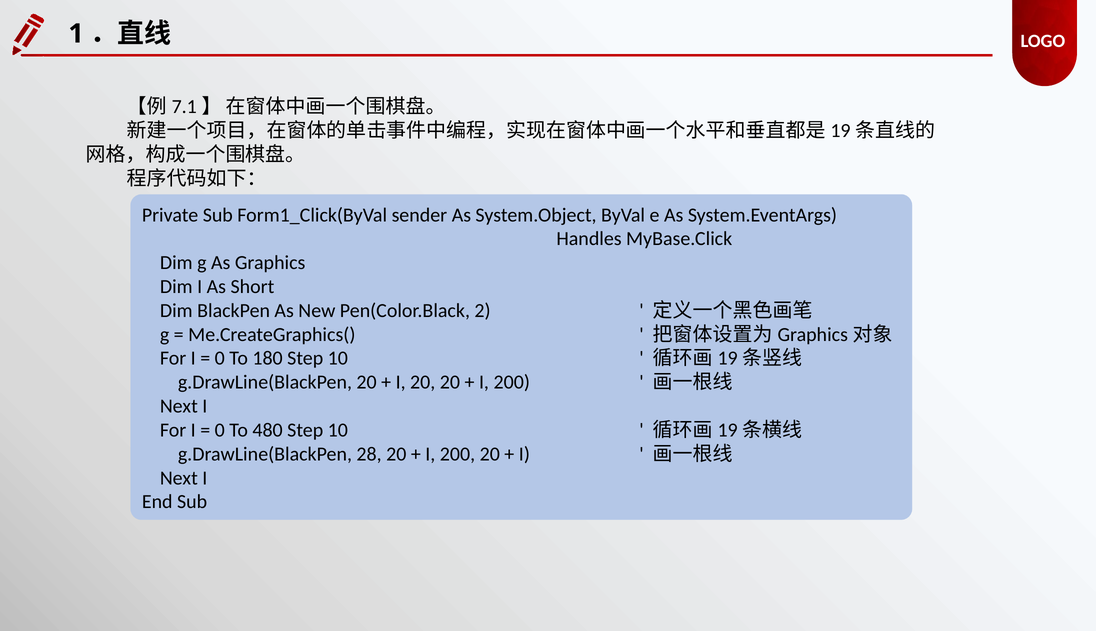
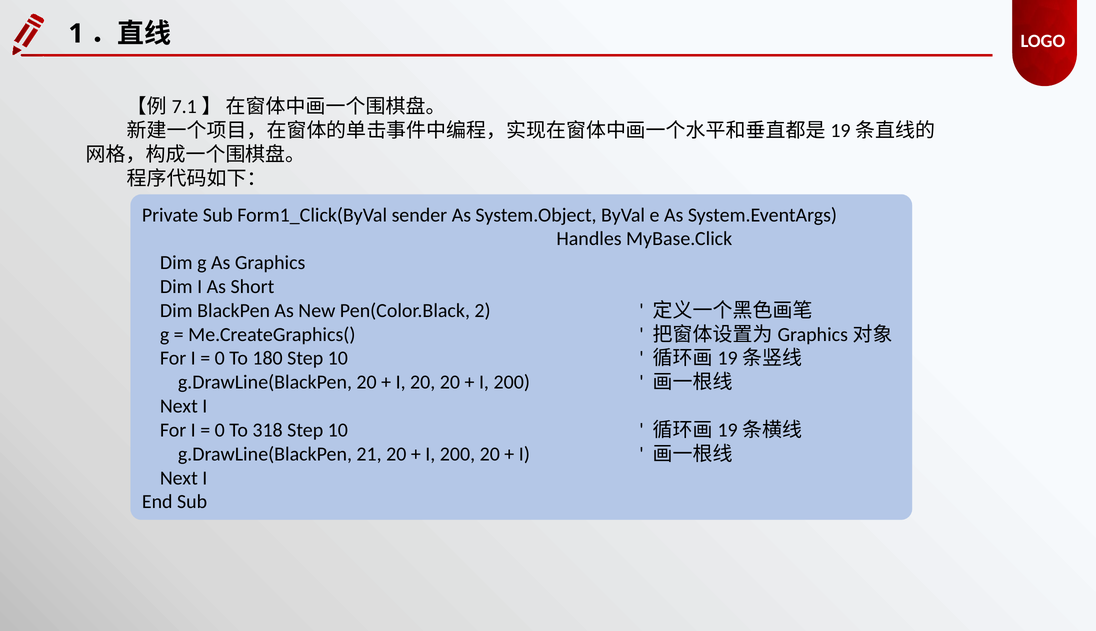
480: 480 -> 318 (268, 430)
28: 28 -> 21 (369, 454)
